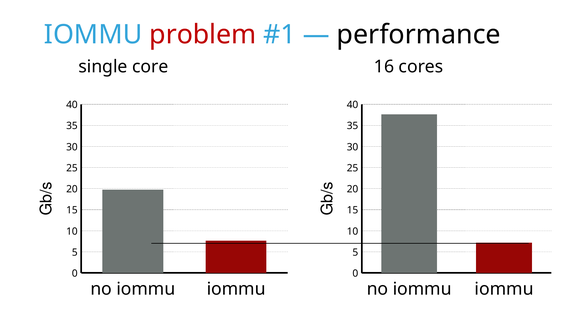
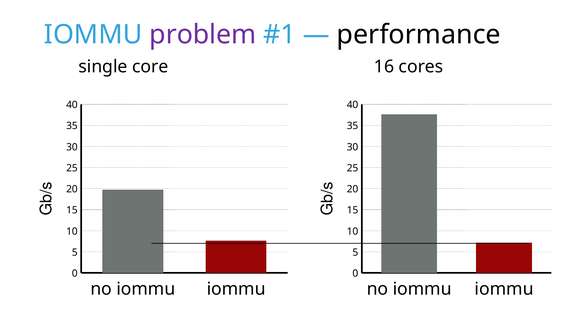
problem colour: red -> purple (203, 35)
